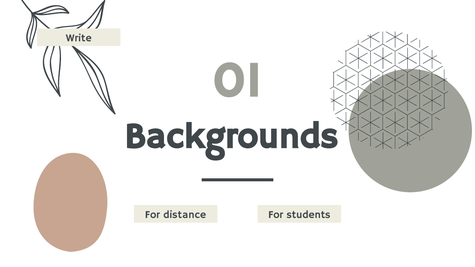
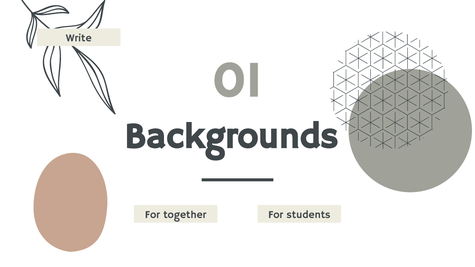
distance: distance -> together (185, 215)
